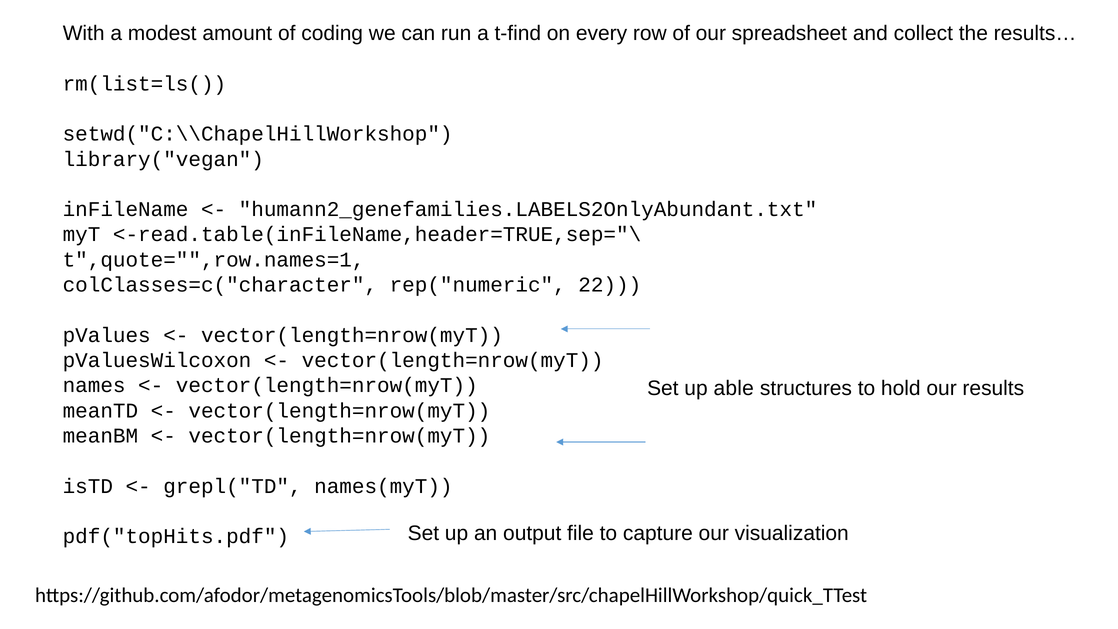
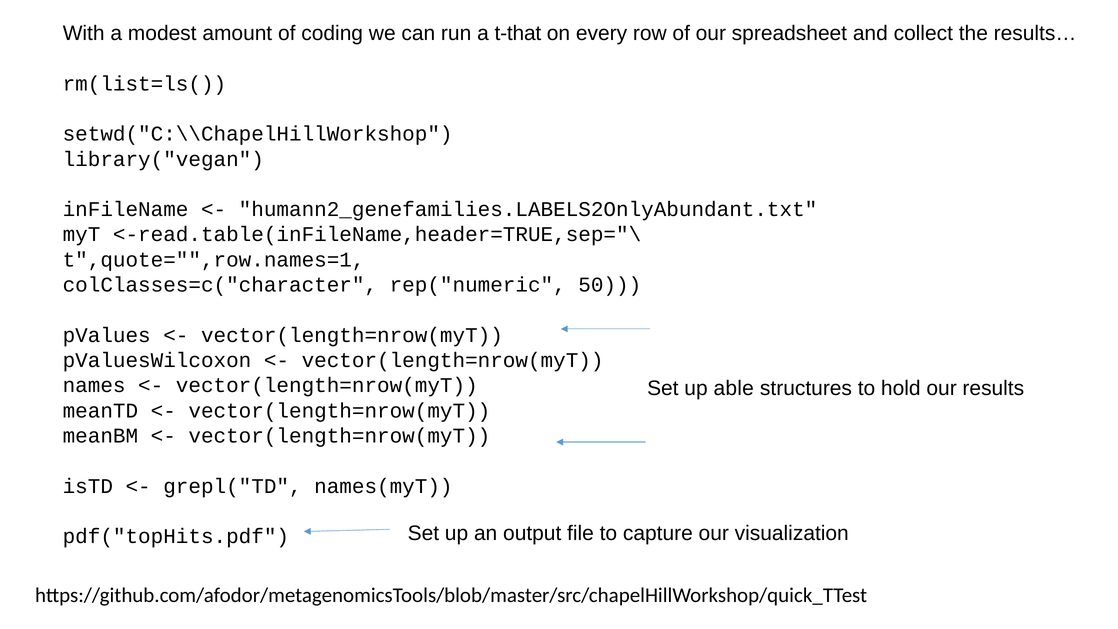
t-find: t-find -> t-that (518, 33)
22: 22 -> 50 (610, 285)
